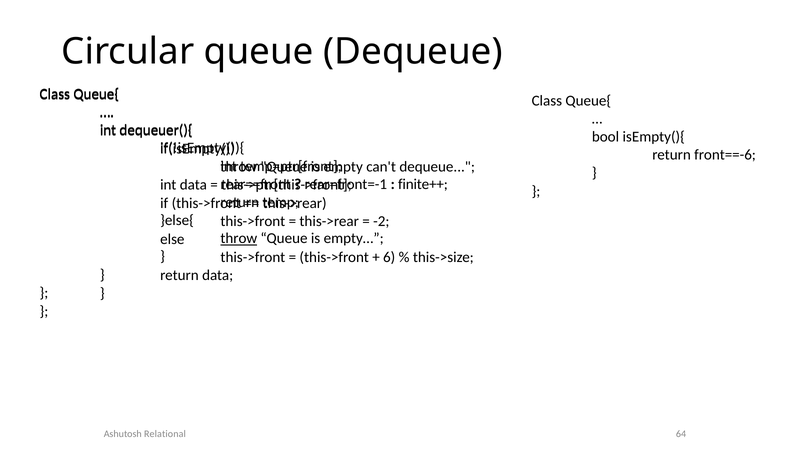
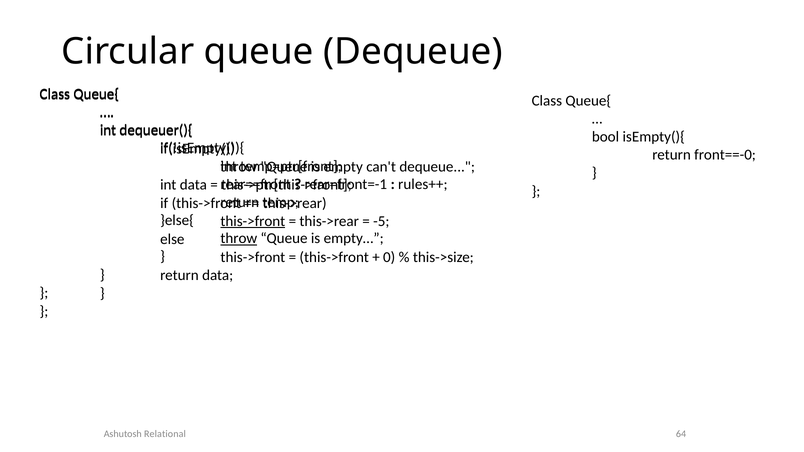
front==-6: front==-6 -> front==-0 (725, 155)
finite++: finite++ -> rules++ (423, 184)
this->front underline: none -> present (253, 221)
-2: -2 -> -5 (381, 221)
6: 6 -> 0 (389, 257)
